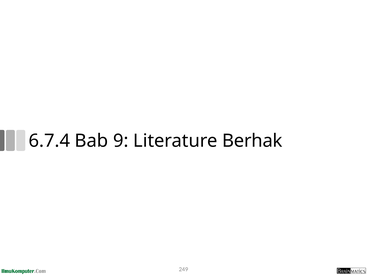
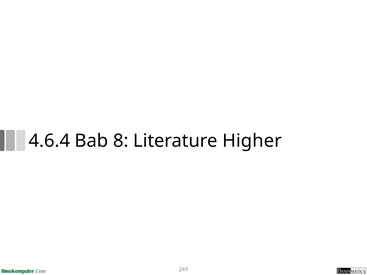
6.7.4: 6.7.4 -> 4.6.4 (49, 141)
9: 9 -> 8 (121, 141)
Berhak: Berhak -> Higher (252, 141)
